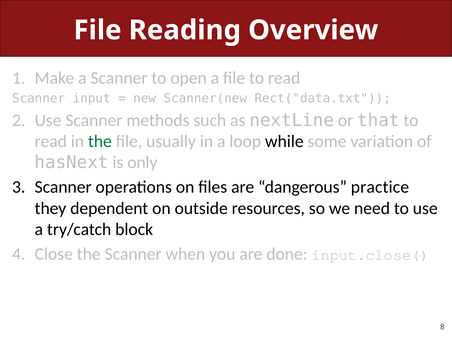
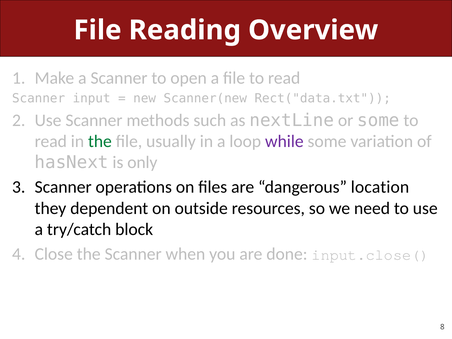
or that: that -> some (378, 120)
while colour: black -> purple (284, 141)
practice: practice -> location (380, 187)
